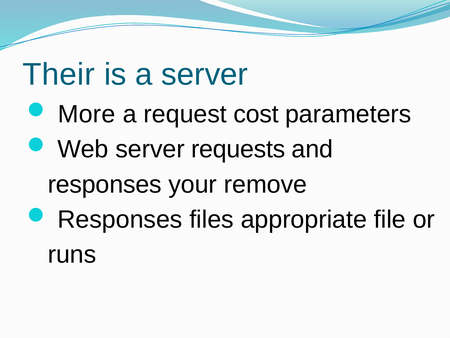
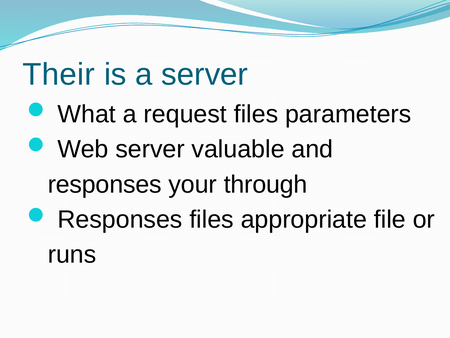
More: More -> What (87, 114)
request cost: cost -> files (256, 114)
requests: requests -> valuable (238, 149)
remove: remove -> through (266, 184)
